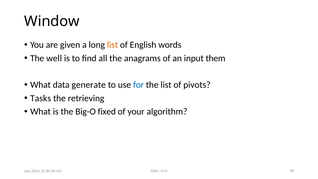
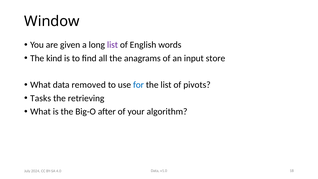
list colour: orange -> purple (112, 45)
well: well -> kind (54, 58)
them: them -> store (216, 58)
generate: generate -> removed (89, 85)
fixed: fixed -> after (107, 112)
